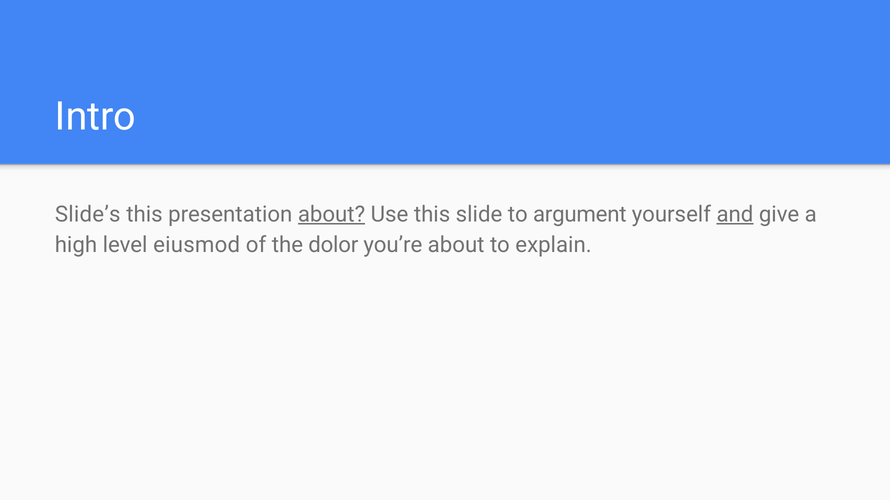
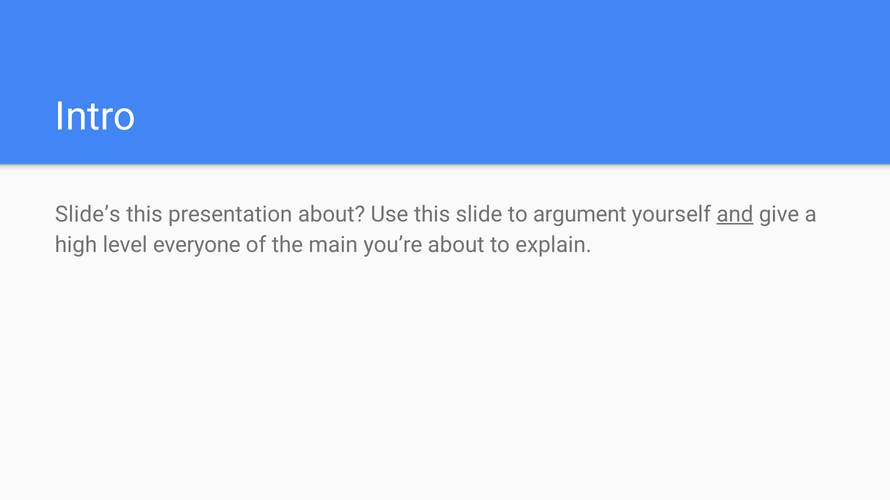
about underline: present -> none (332, 215)
eiusmod: eiusmod -> everyone (197, 245)
dolor: dolor -> main (333, 245)
